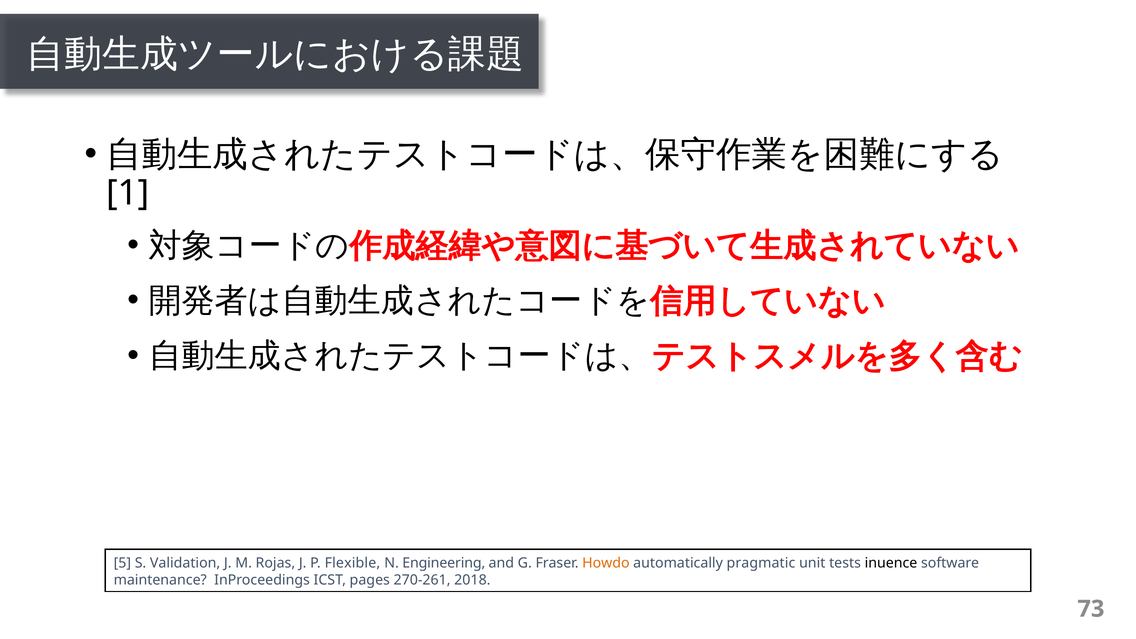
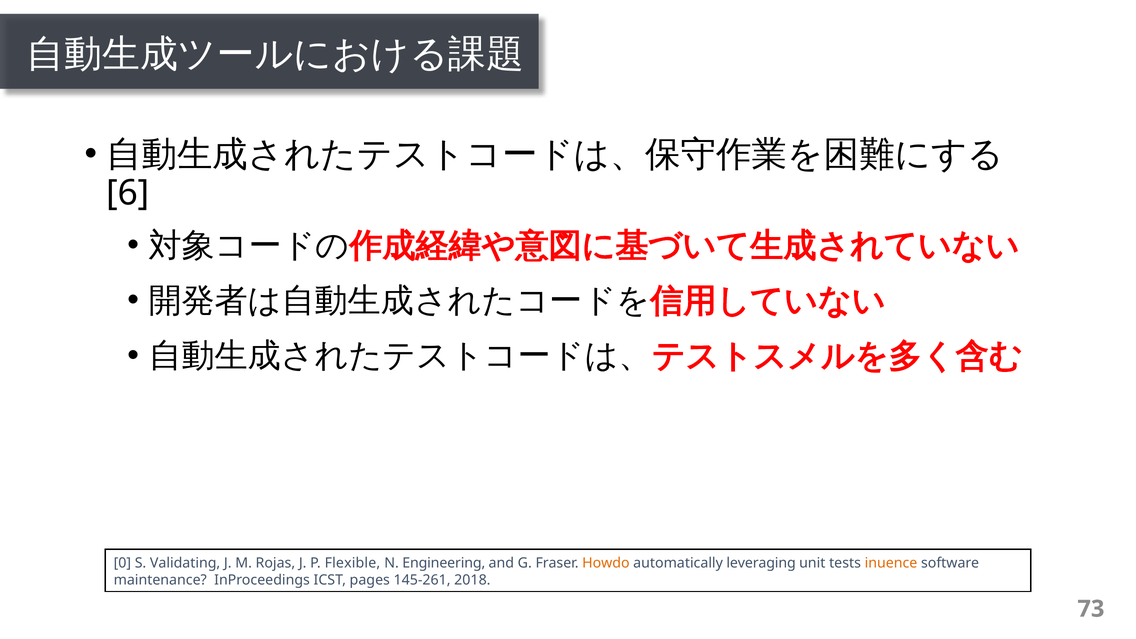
1: 1 -> 6 (128, 193)
5: 5 -> 0 (122, 563)
Validation: Validation -> Validating (185, 563)
pragmatic: pragmatic -> leveraging (761, 563)
inuence colour: black -> orange (891, 563)
270-261: 270-261 -> 145-261 (422, 580)
